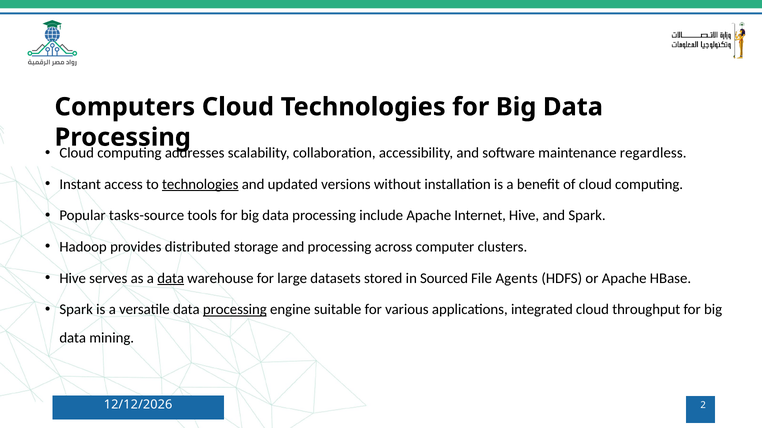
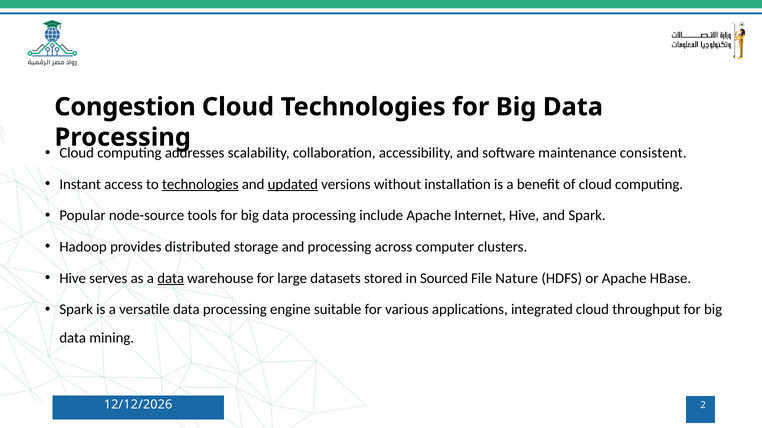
Computers: Computers -> Congestion (125, 107)
regardless: regardless -> consistent (653, 153)
updated underline: none -> present (293, 184)
tasks-source: tasks-source -> node-source (147, 216)
Agents: Agents -> Nature (517, 279)
processing underline: present -> none (235, 310)
